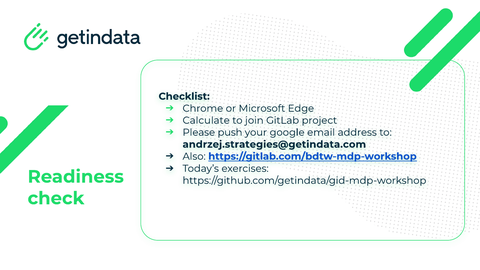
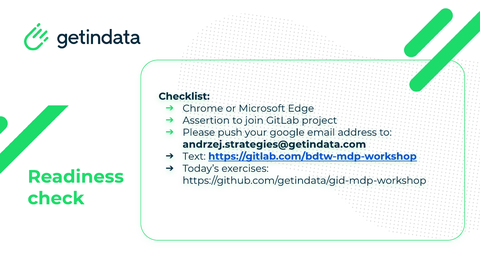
Calculate: Calculate -> Assertion (206, 120)
Also: Also -> Text (194, 156)
